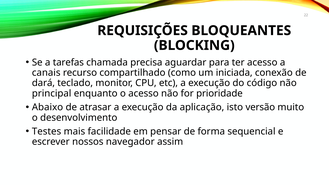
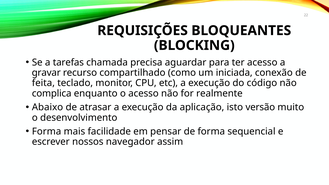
canais: canais -> gravar (46, 73)
dará: dará -> feita (43, 83)
principal: principal -> complica (52, 93)
prioridade: prioridade -> realmente (219, 93)
Testes: Testes -> Forma (47, 131)
